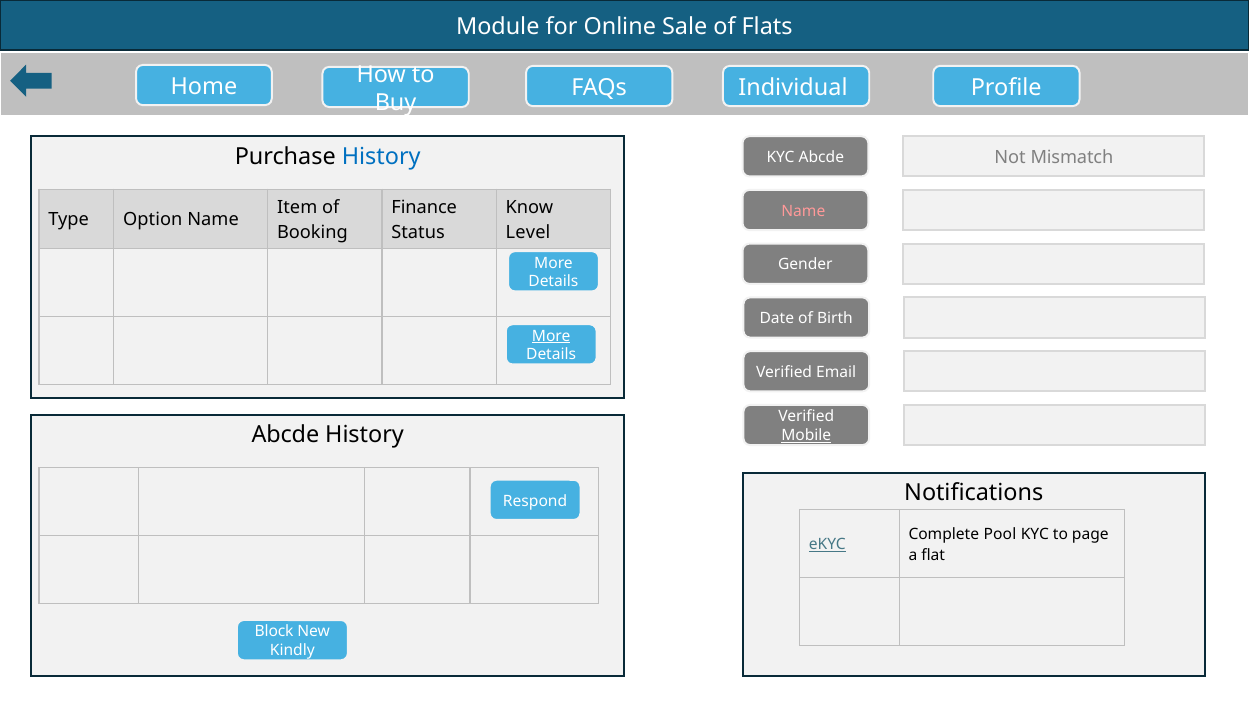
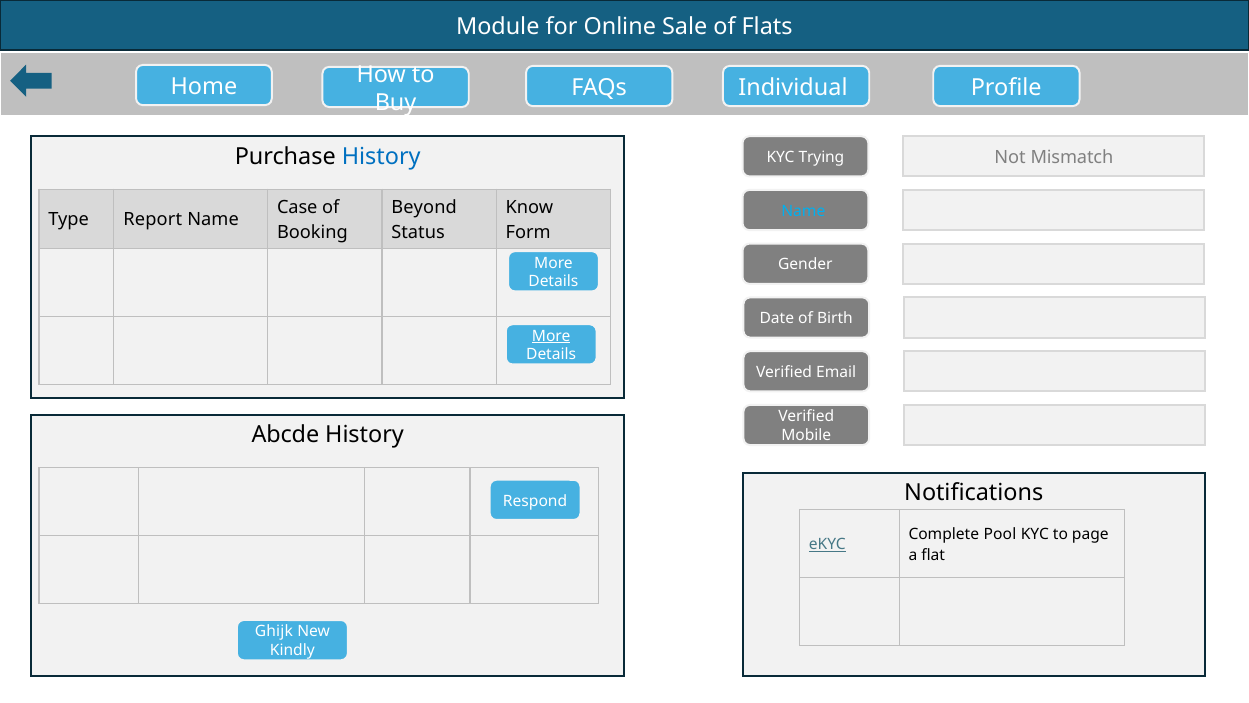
KYC Abcde: Abcde -> Trying (821, 157)
Item: Item -> Case (297, 207)
Finance: Finance -> Beyond (424, 207)
Name colour: pink -> light blue (803, 211)
Option: Option -> Report (153, 220)
Level: Level -> Form (528, 232)
Mobile underline: present -> none (806, 435)
Block: Block -> Ghijk (274, 631)
